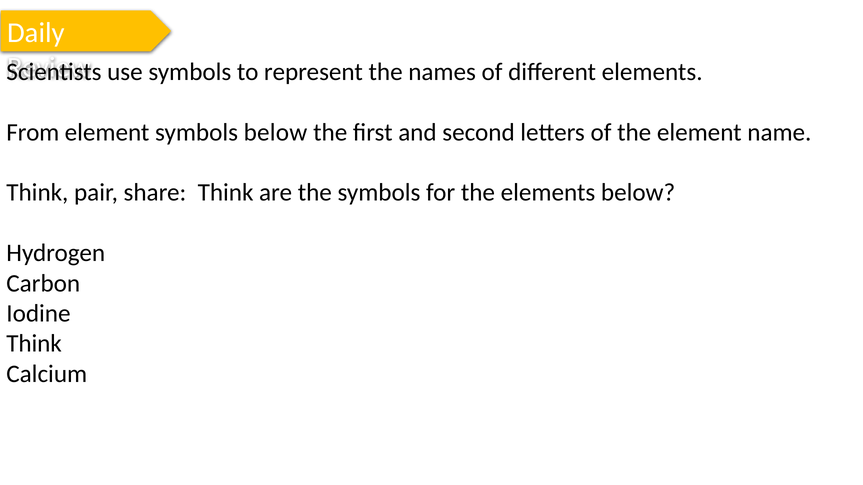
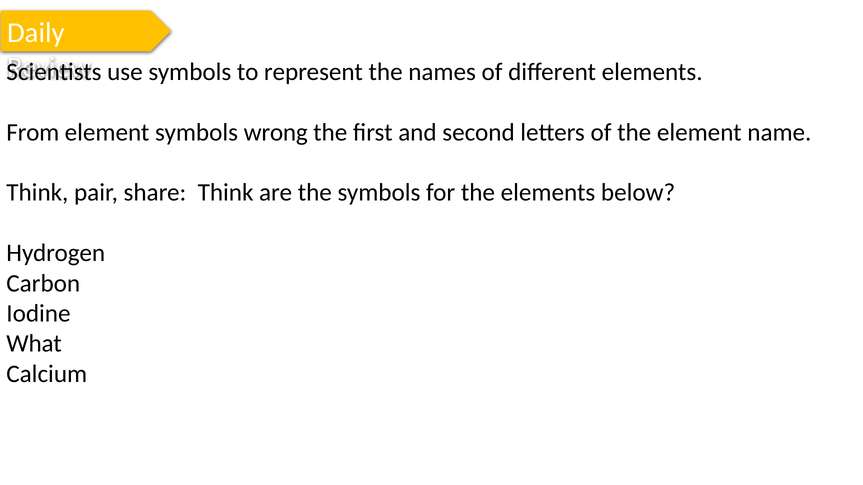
symbols below: below -> wrong (276, 132)
Think: Think -> What (34, 344)
